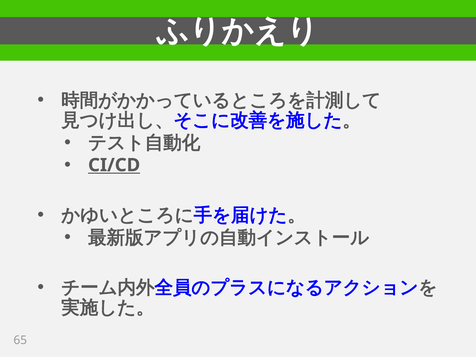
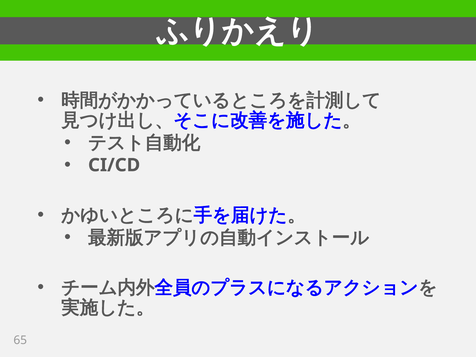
CI/CD underline: present -> none (114, 165)
